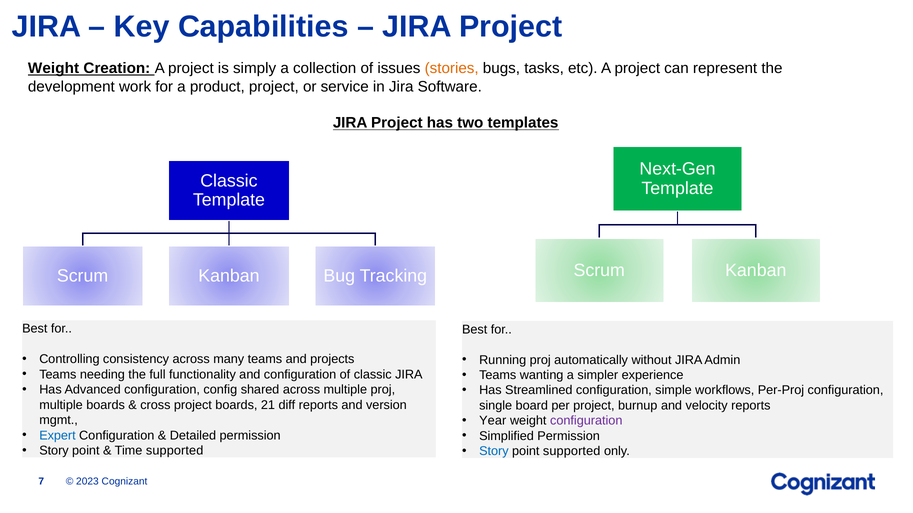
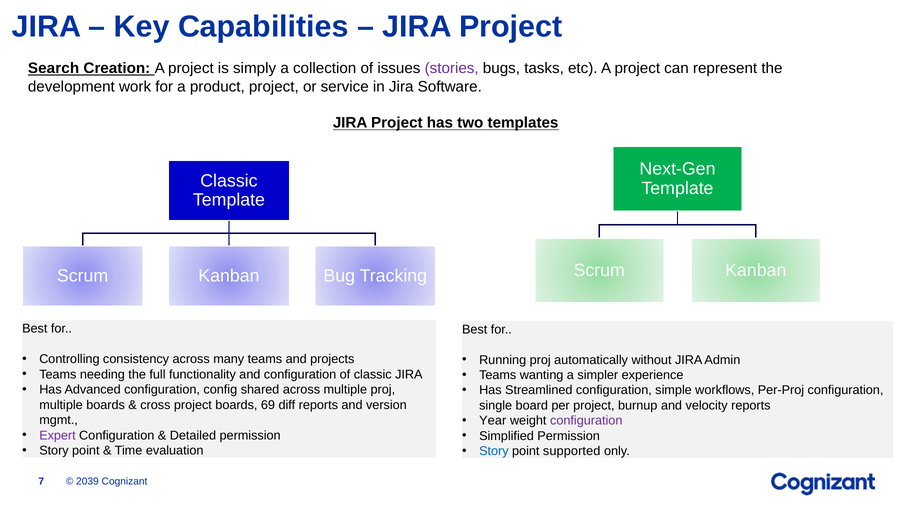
Weight: Weight -> Search (54, 68)
stories colour: orange -> purple (452, 68)
21: 21 -> 69 (268, 405)
Expert colour: blue -> purple (57, 436)
Time supported: supported -> evaluation (175, 451)
2023: 2023 -> 2039 (87, 482)
